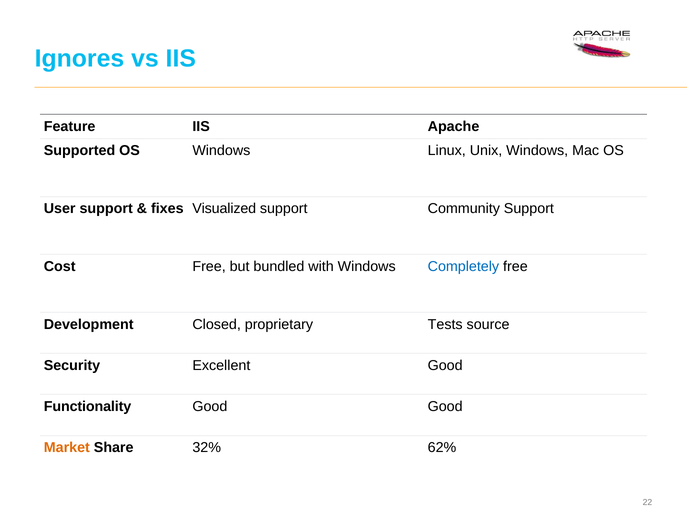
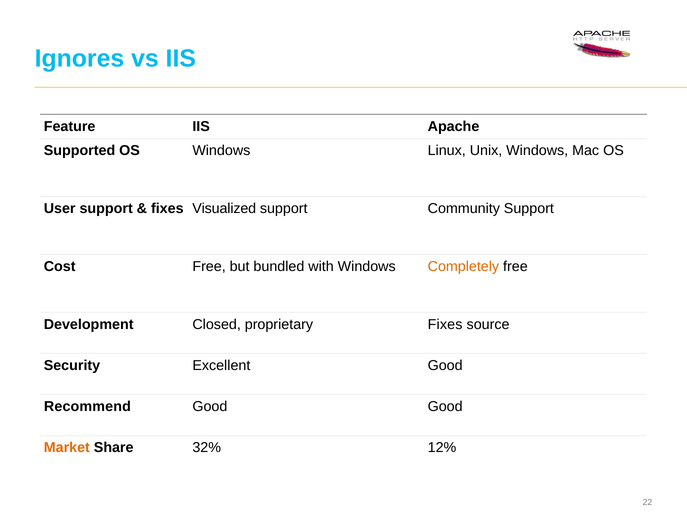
Completely colour: blue -> orange (463, 267)
proprietary Tests: Tests -> Fixes (445, 324)
Functionality: Functionality -> Recommend (87, 407)
62%: 62% -> 12% (442, 448)
